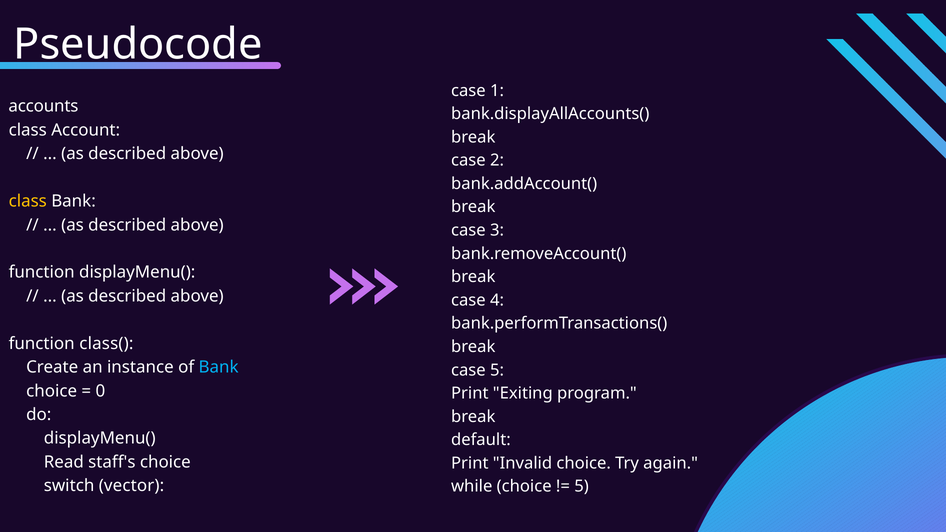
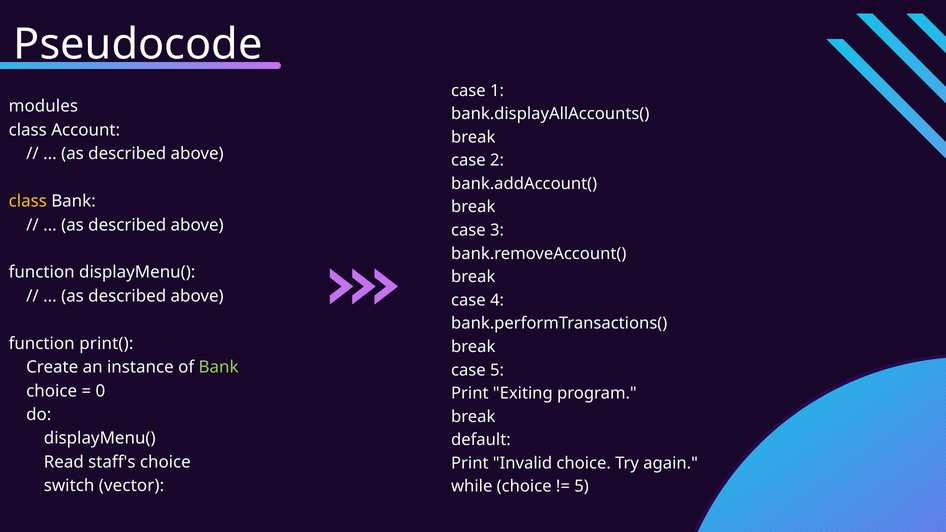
accounts: accounts -> modules (43, 106)
class(: class( -> print( (106, 344)
Bank colour: light blue -> light green (219, 367)
